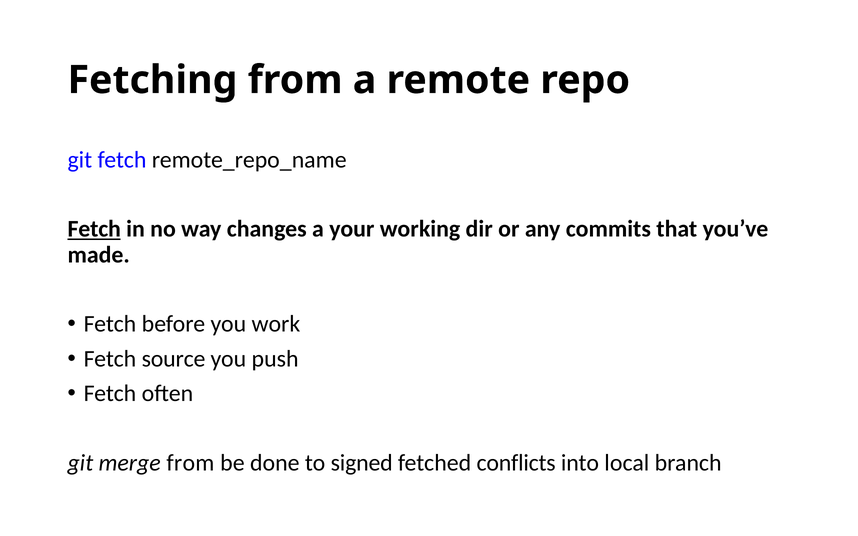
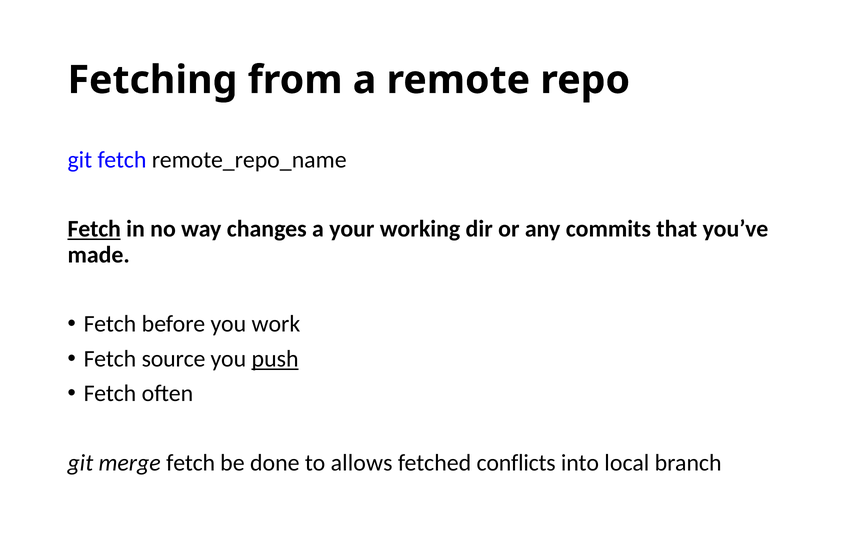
push underline: none -> present (275, 359)
merge from: from -> fetch (191, 463)
signed: signed -> allows (362, 463)
